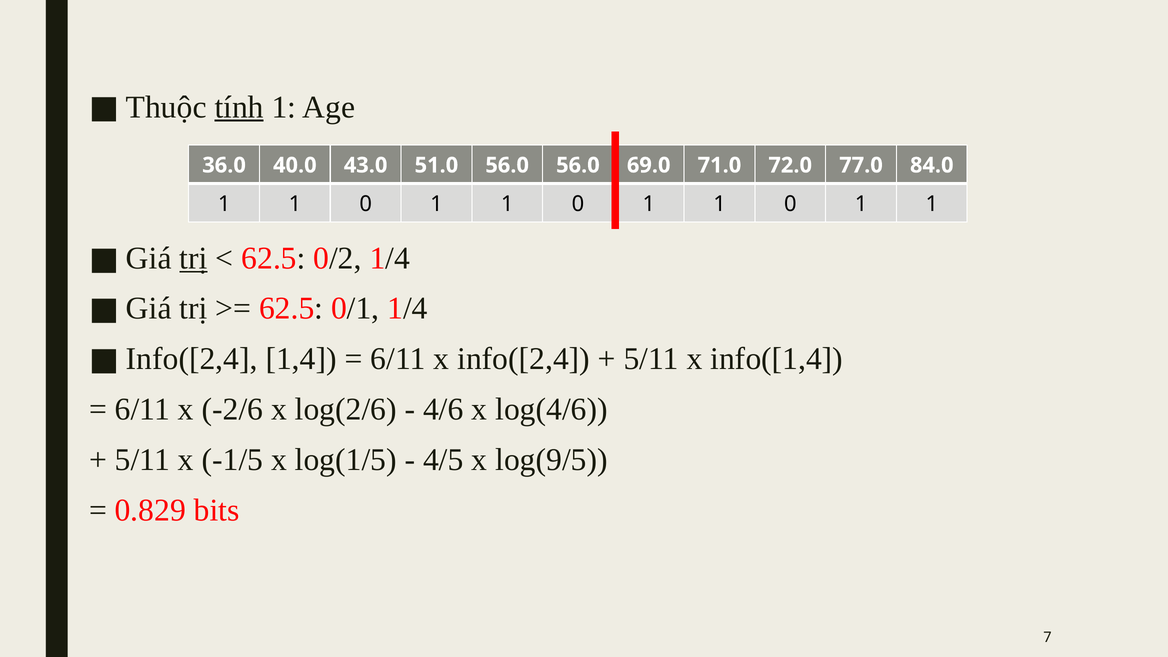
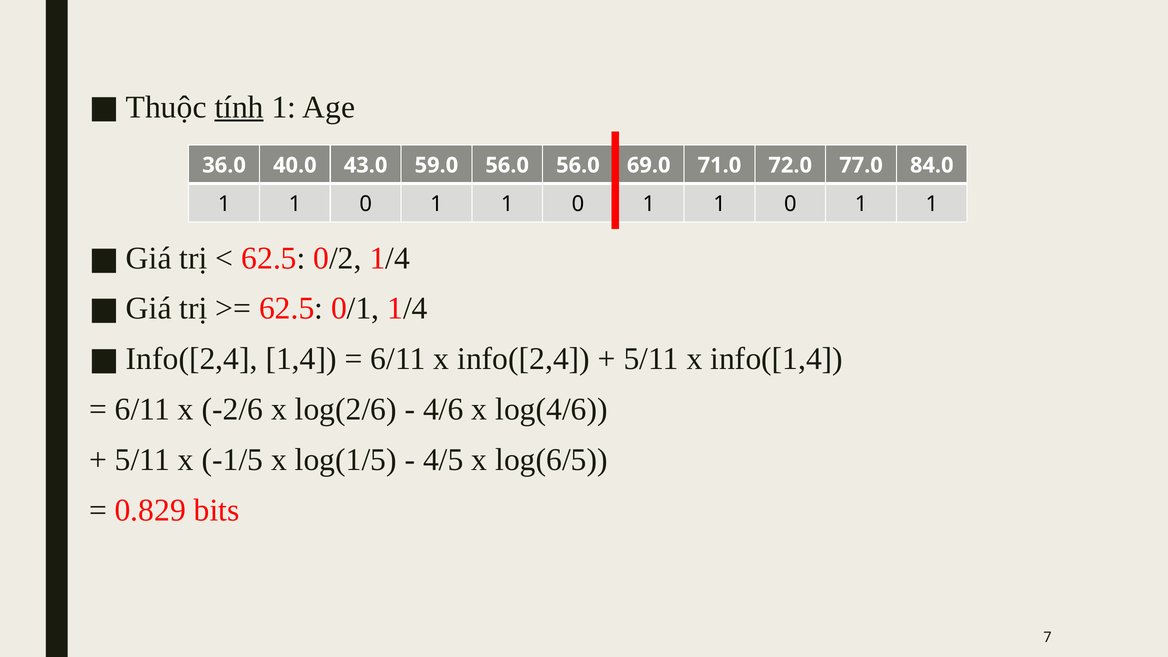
51.0: 51.0 -> 59.0 (436, 165)
trị underline: present -> none (193, 258)
log(9/5: log(9/5 -> log(6/5 (552, 460)
